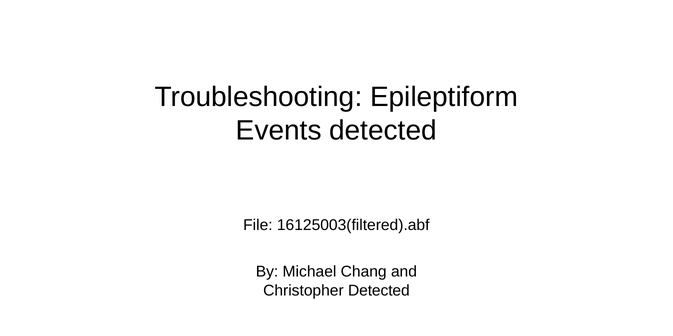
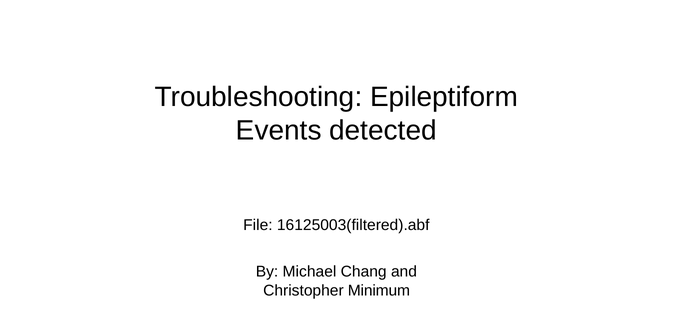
Christopher Detected: Detected -> Minimum (379, 291)
